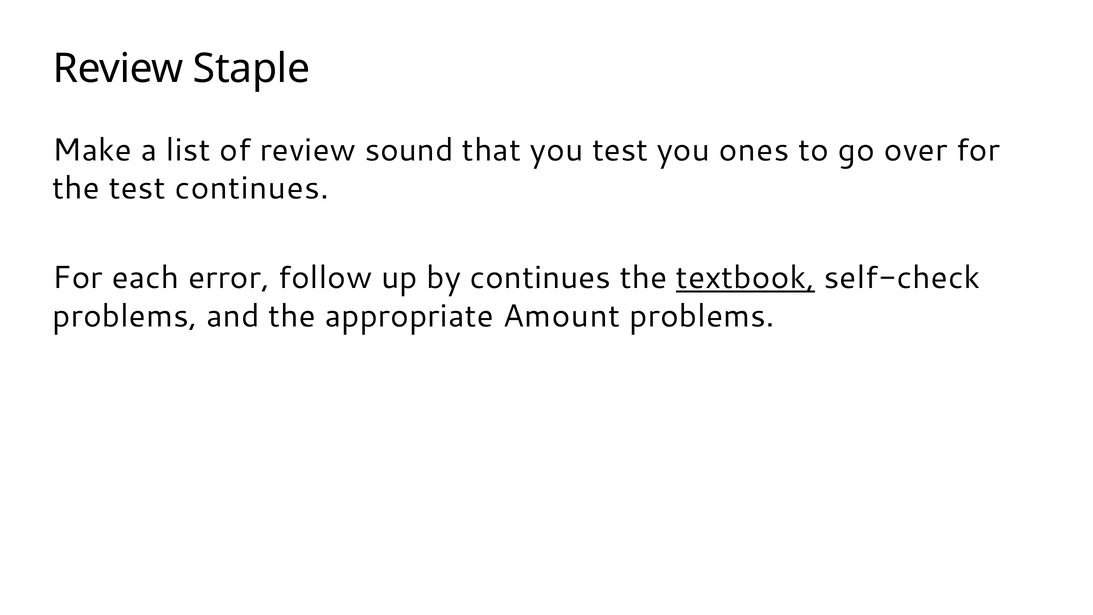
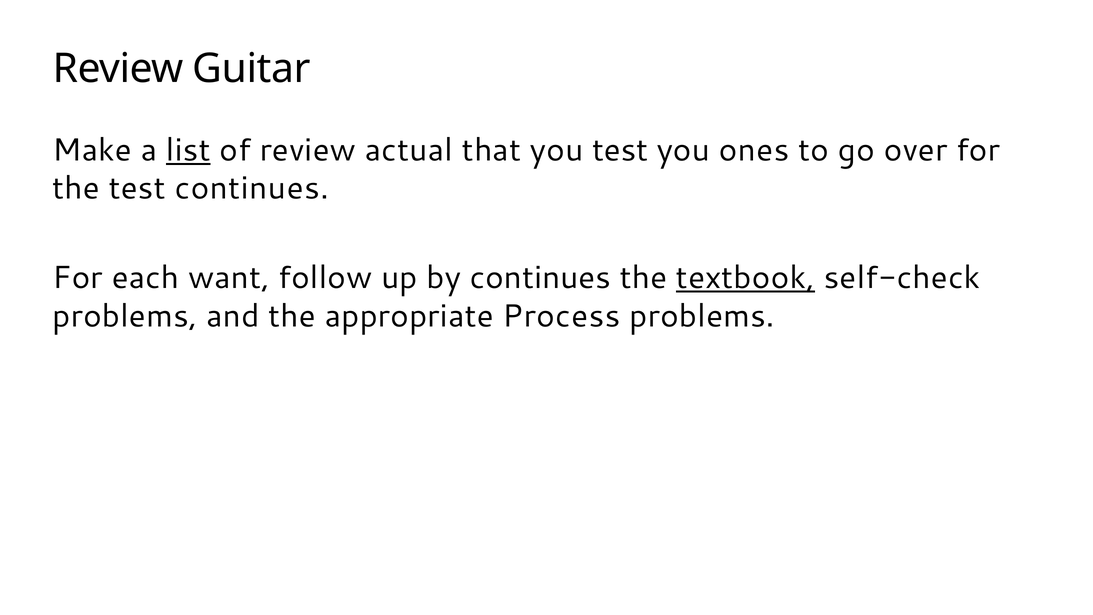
Staple: Staple -> Guitar (252, 68)
list underline: none -> present (188, 150)
sound: sound -> actual (409, 150)
error: error -> want (229, 278)
Amount: Amount -> Process (561, 316)
